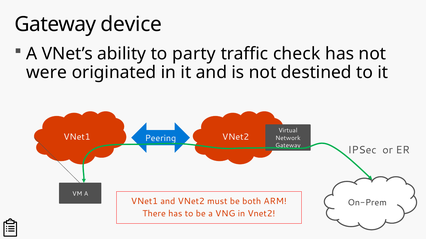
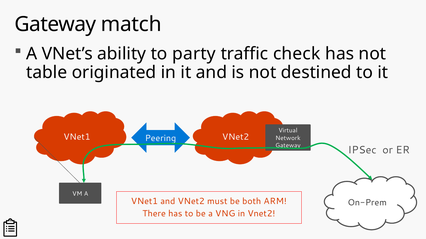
device: device -> match (131, 24)
were: were -> table (47, 73)
